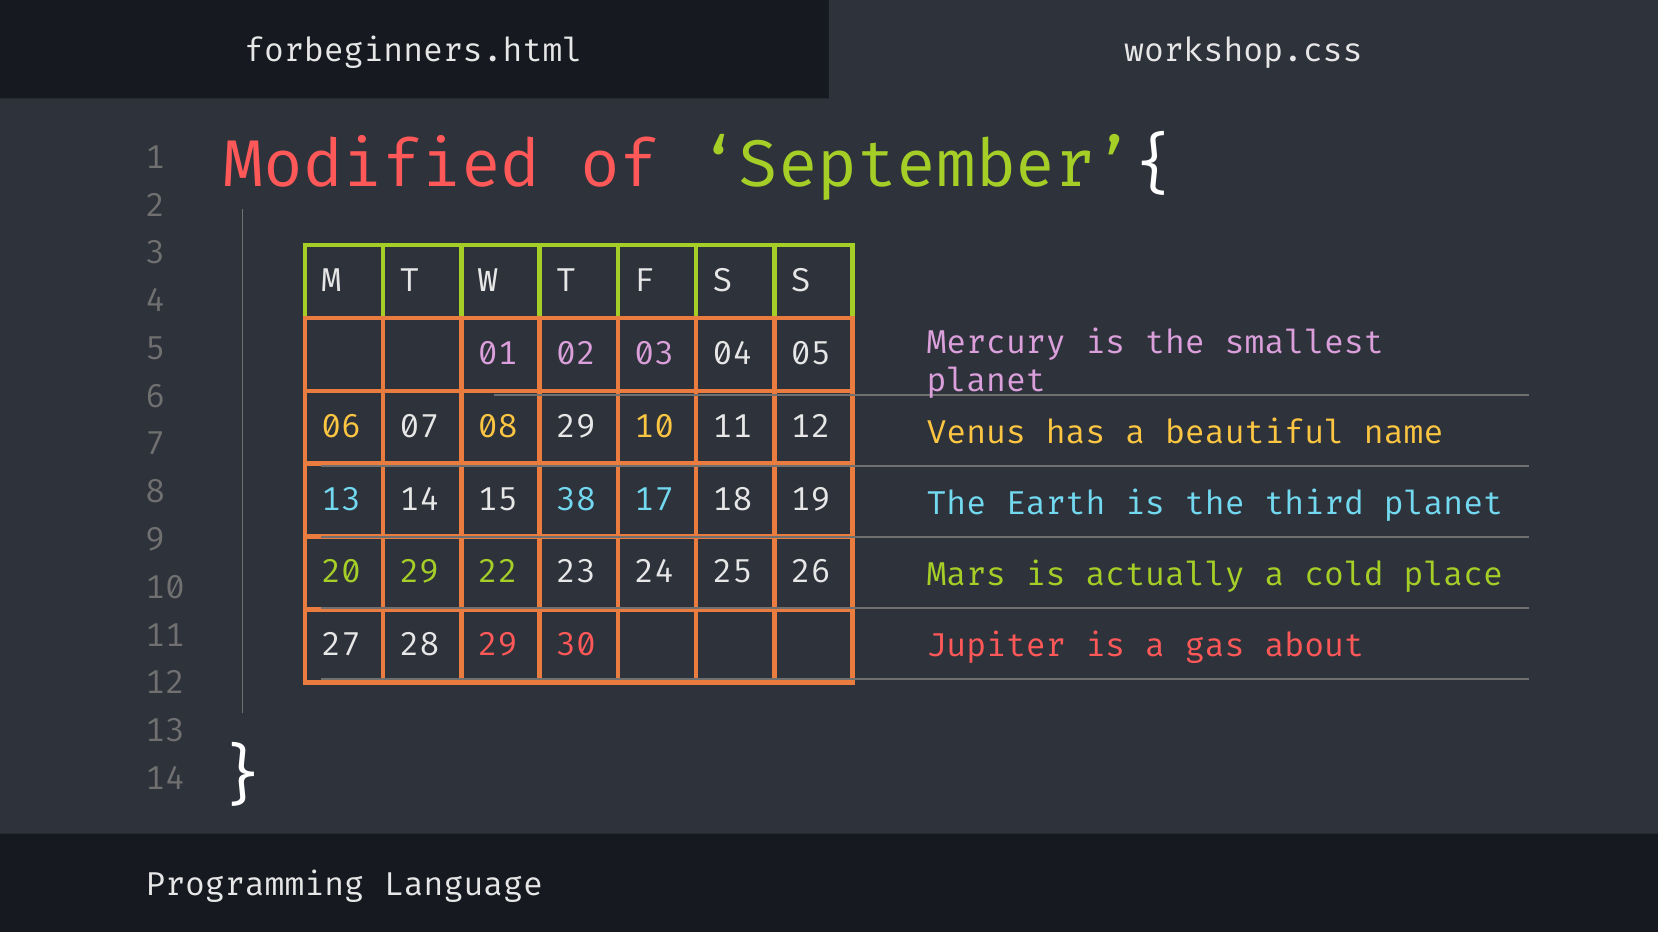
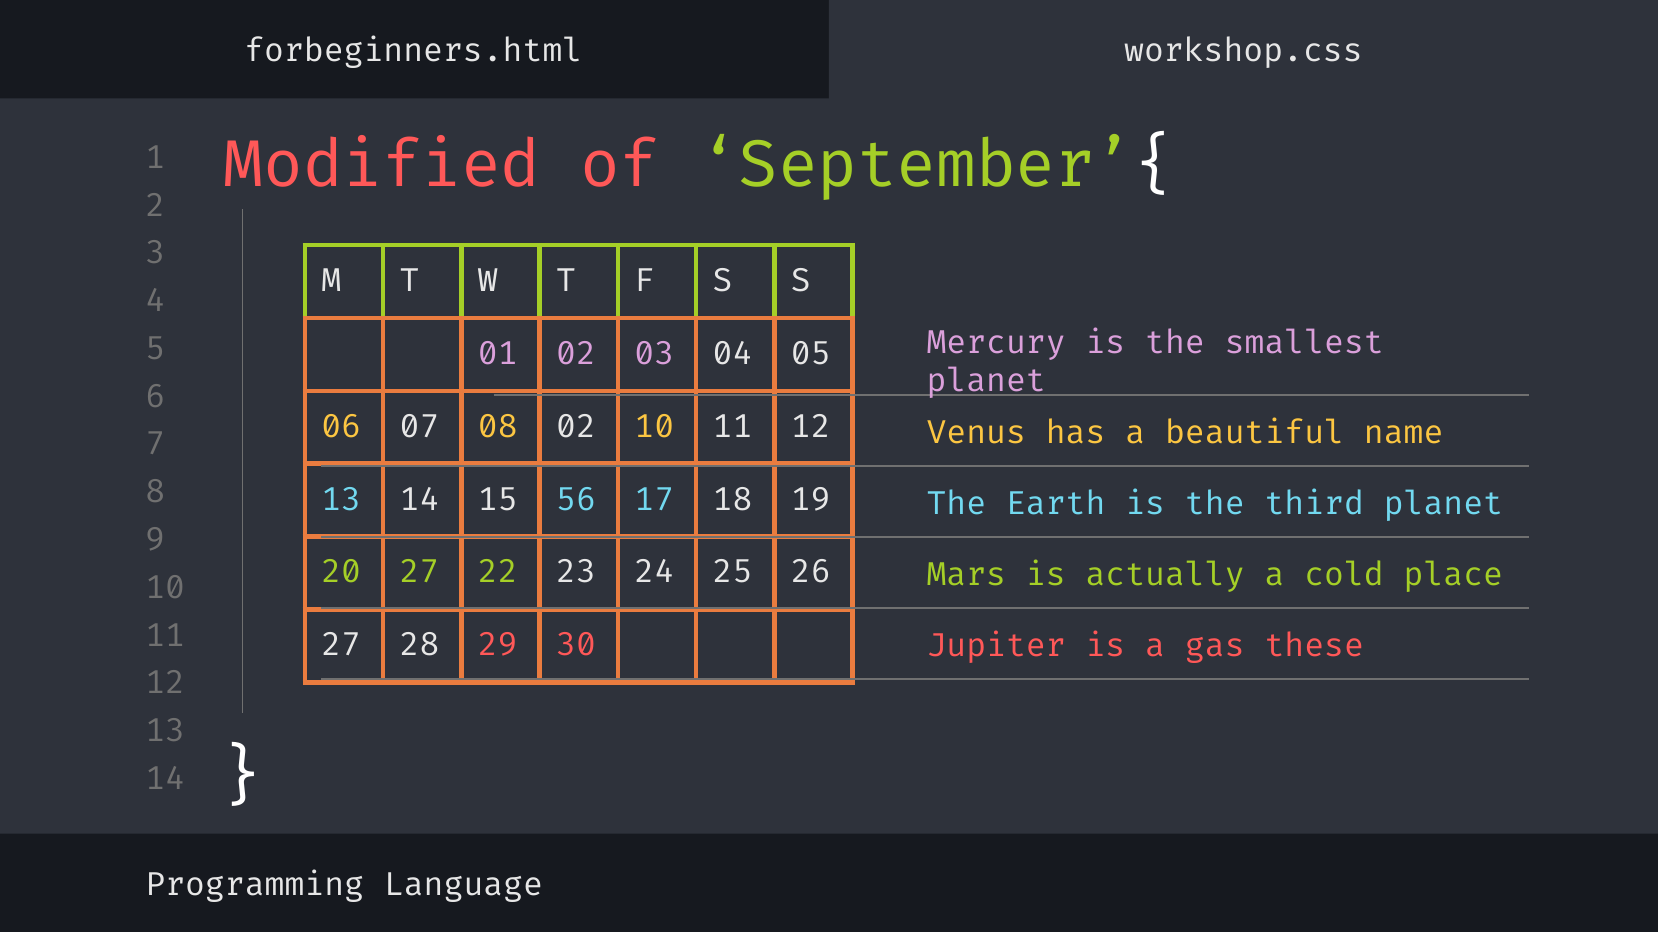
08 29: 29 -> 02 (576, 427)
38: 38 -> 56 (576, 500)
20 29: 29 -> 27 (419, 573)
about: about -> these (1314, 647)
